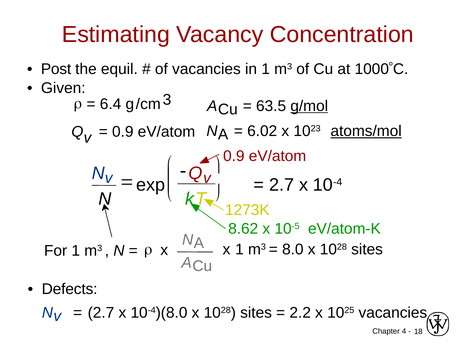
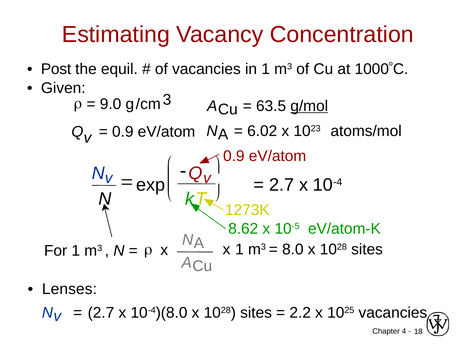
6.4: 6.4 -> 9.0 (111, 104)
atoms/mol underline: present -> none (366, 131)
Defects: Defects -> Lenses (69, 289)
